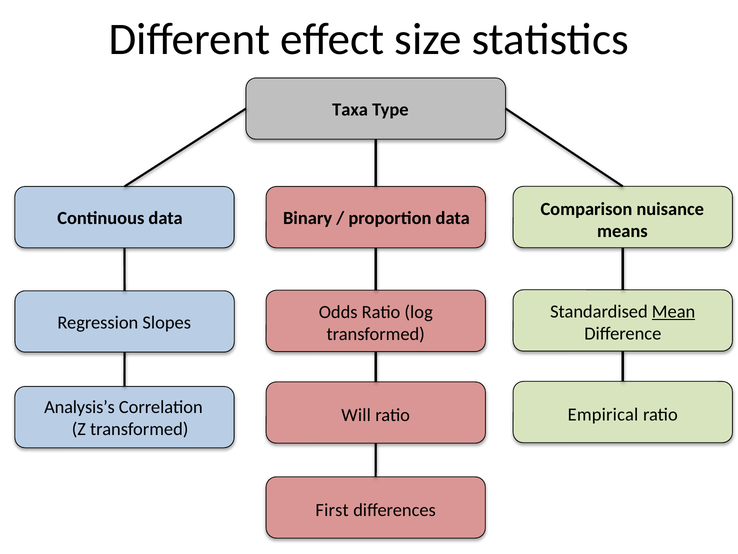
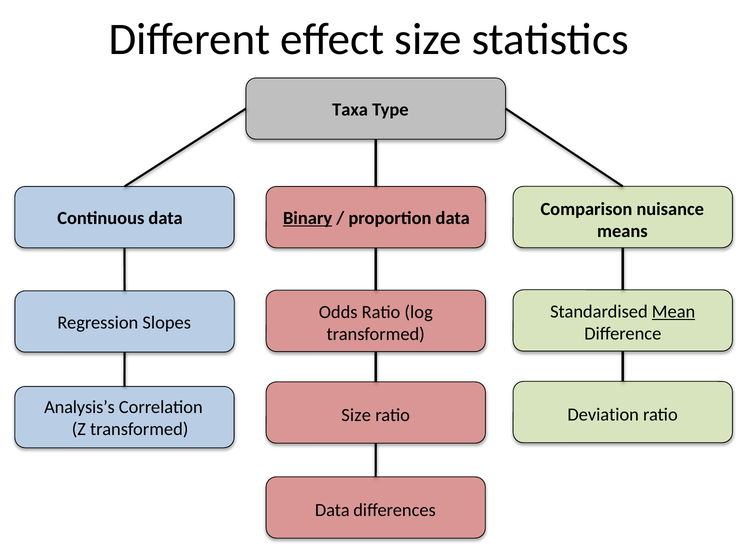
Binary underline: none -> present (308, 218)
Empirical: Empirical -> Deviation (603, 414)
Will: Will -> Size (356, 415)
First: First -> Data (332, 510)
